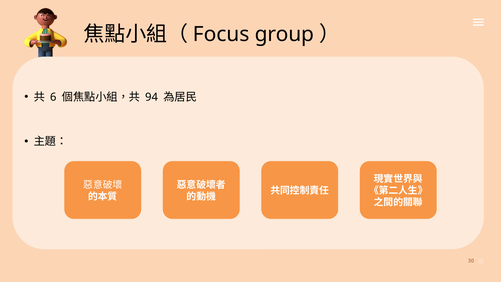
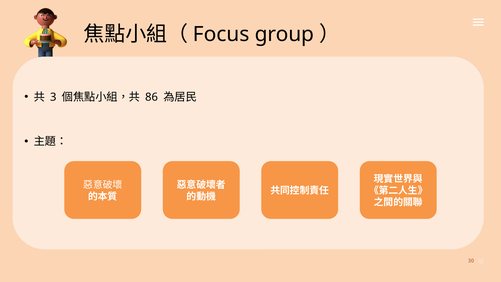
6: 6 -> 3 (53, 97)
94: 94 -> 86 (152, 97)
